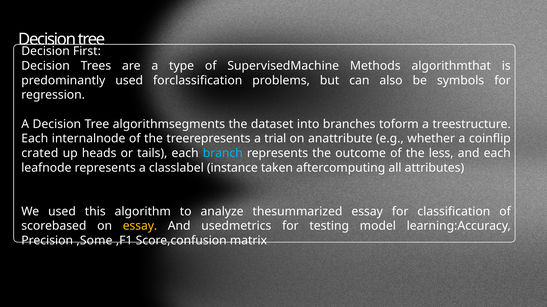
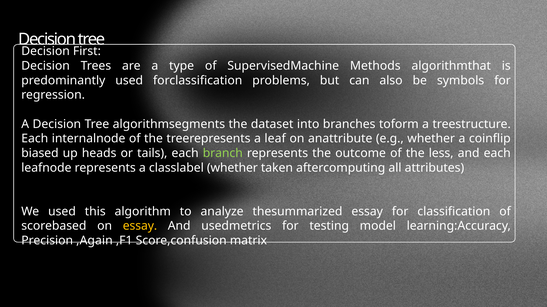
trial: trial -> leaf (275, 139)
crated: crated -> biased (40, 153)
branch colour: light blue -> light green (223, 153)
classlabel instance: instance -> whether (232, 168)
,Some: ,Some -> ,Again (94, 241)
